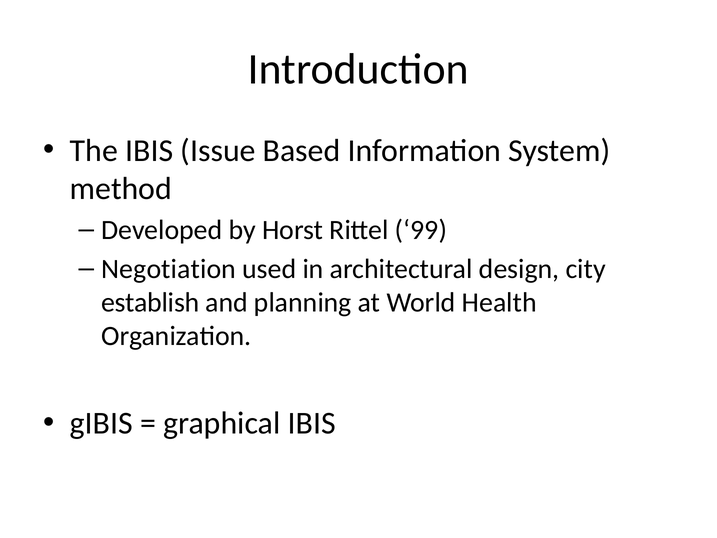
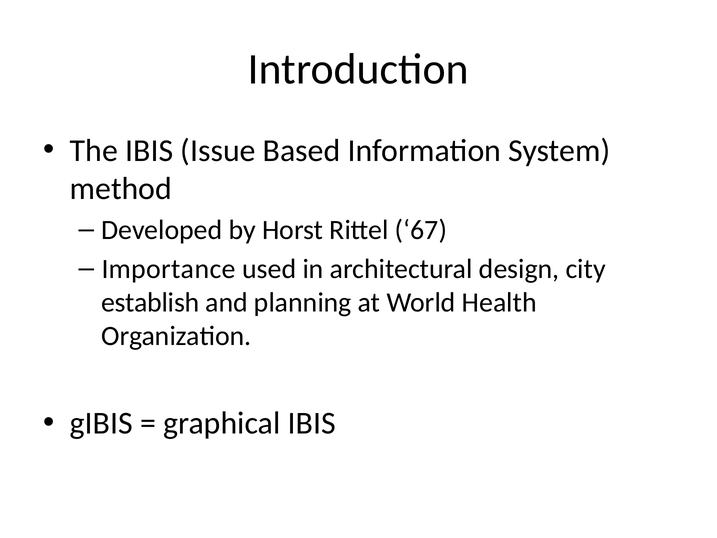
99: 99 -> 67 (421, 230)
Negotiation: Negotiation -> Importance (169, 269)
